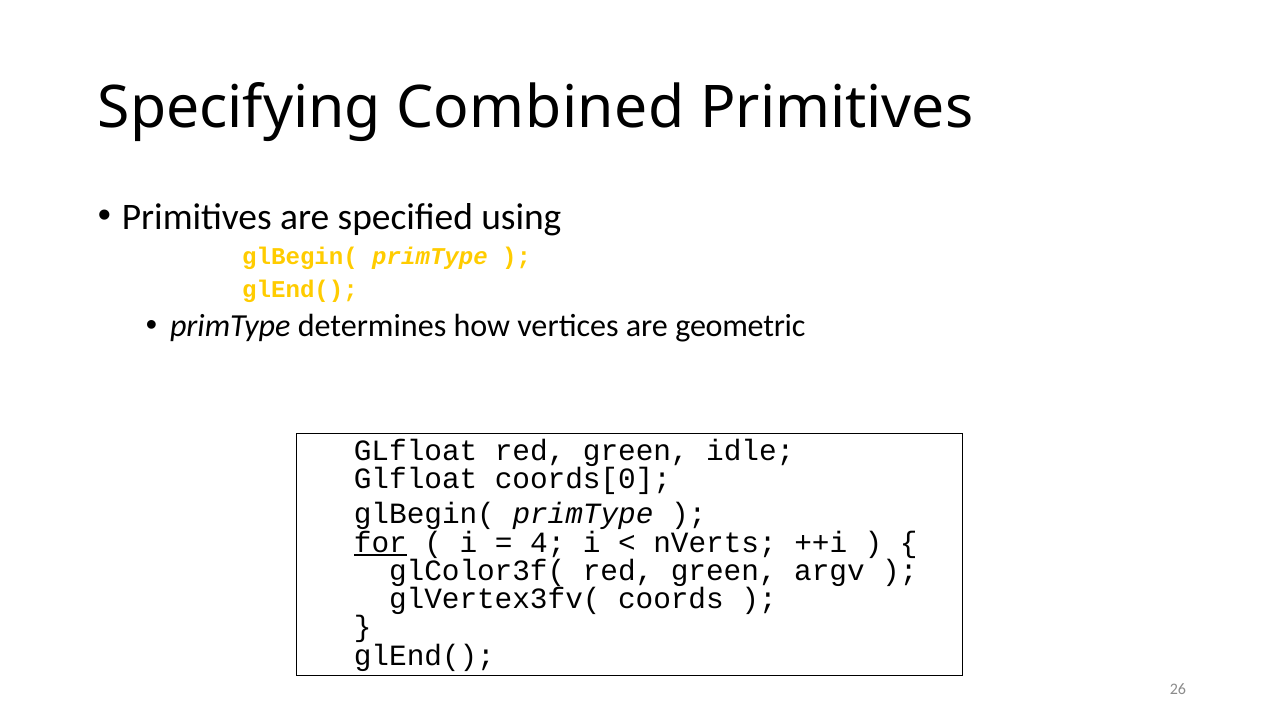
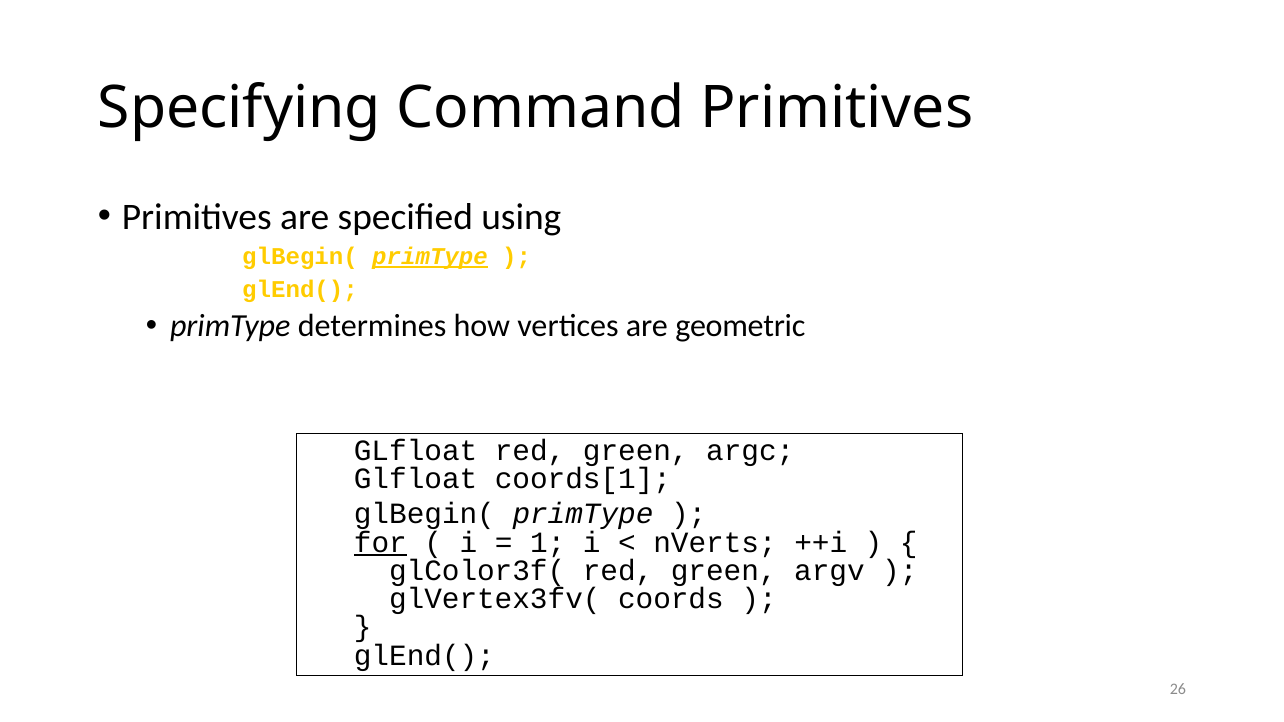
Combined: Combined -> Command (541, 108)
primType underline: none -> present (430, 257)
idle: idle -> argc (750, 451)
coords[0: coords[0 -> coords[1 (583, 479)
4: 4 -> 1 (548, 543)
